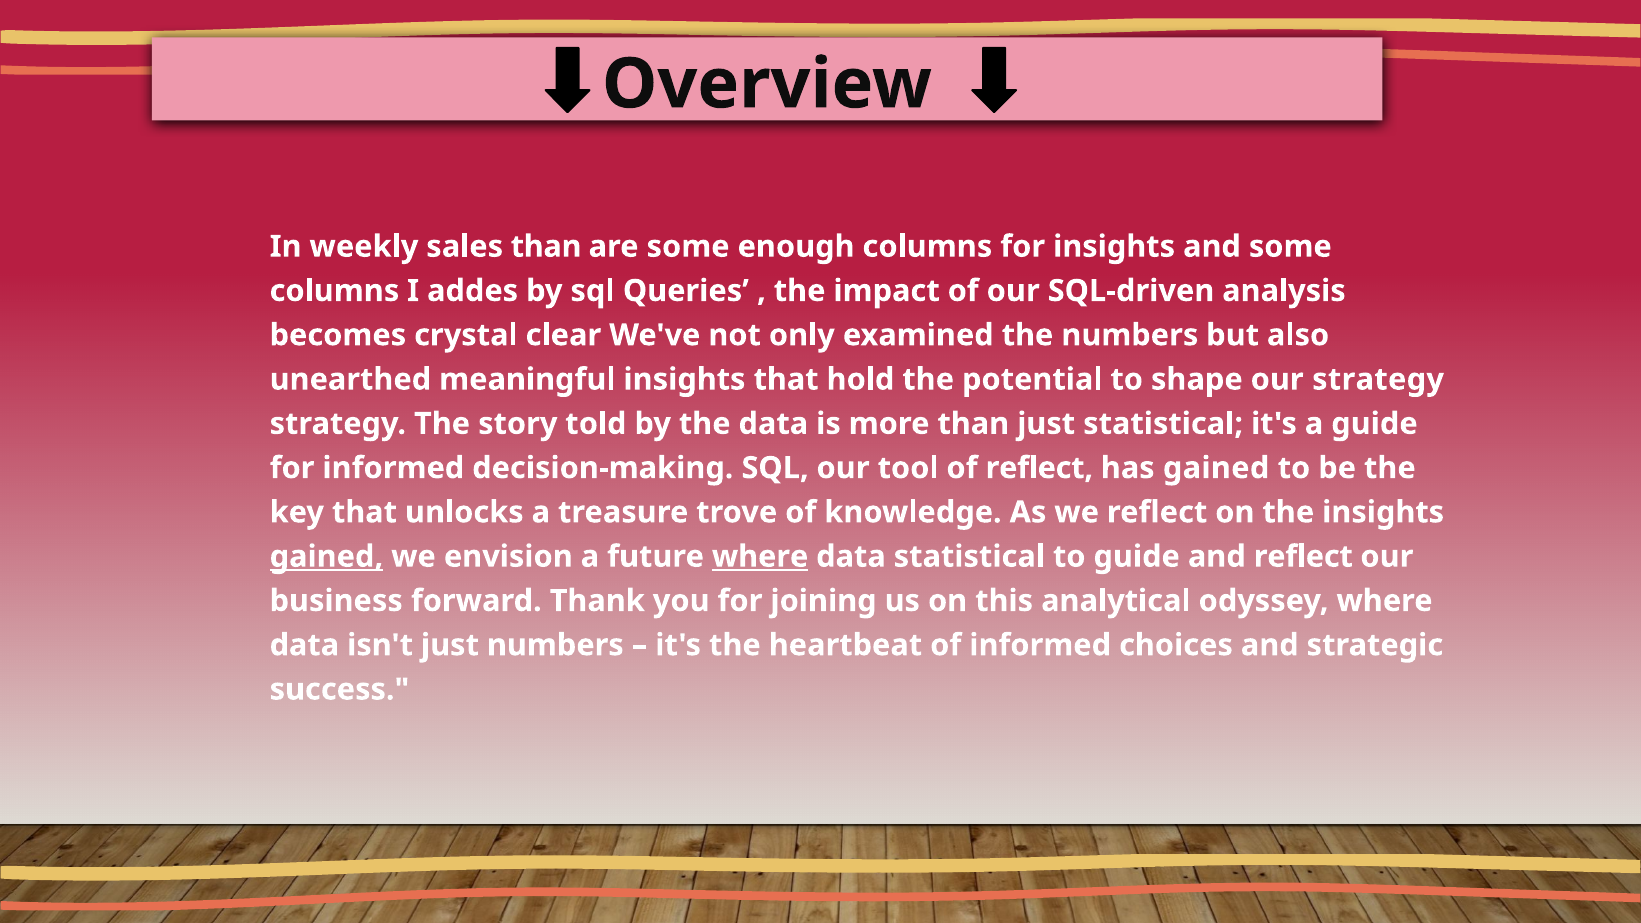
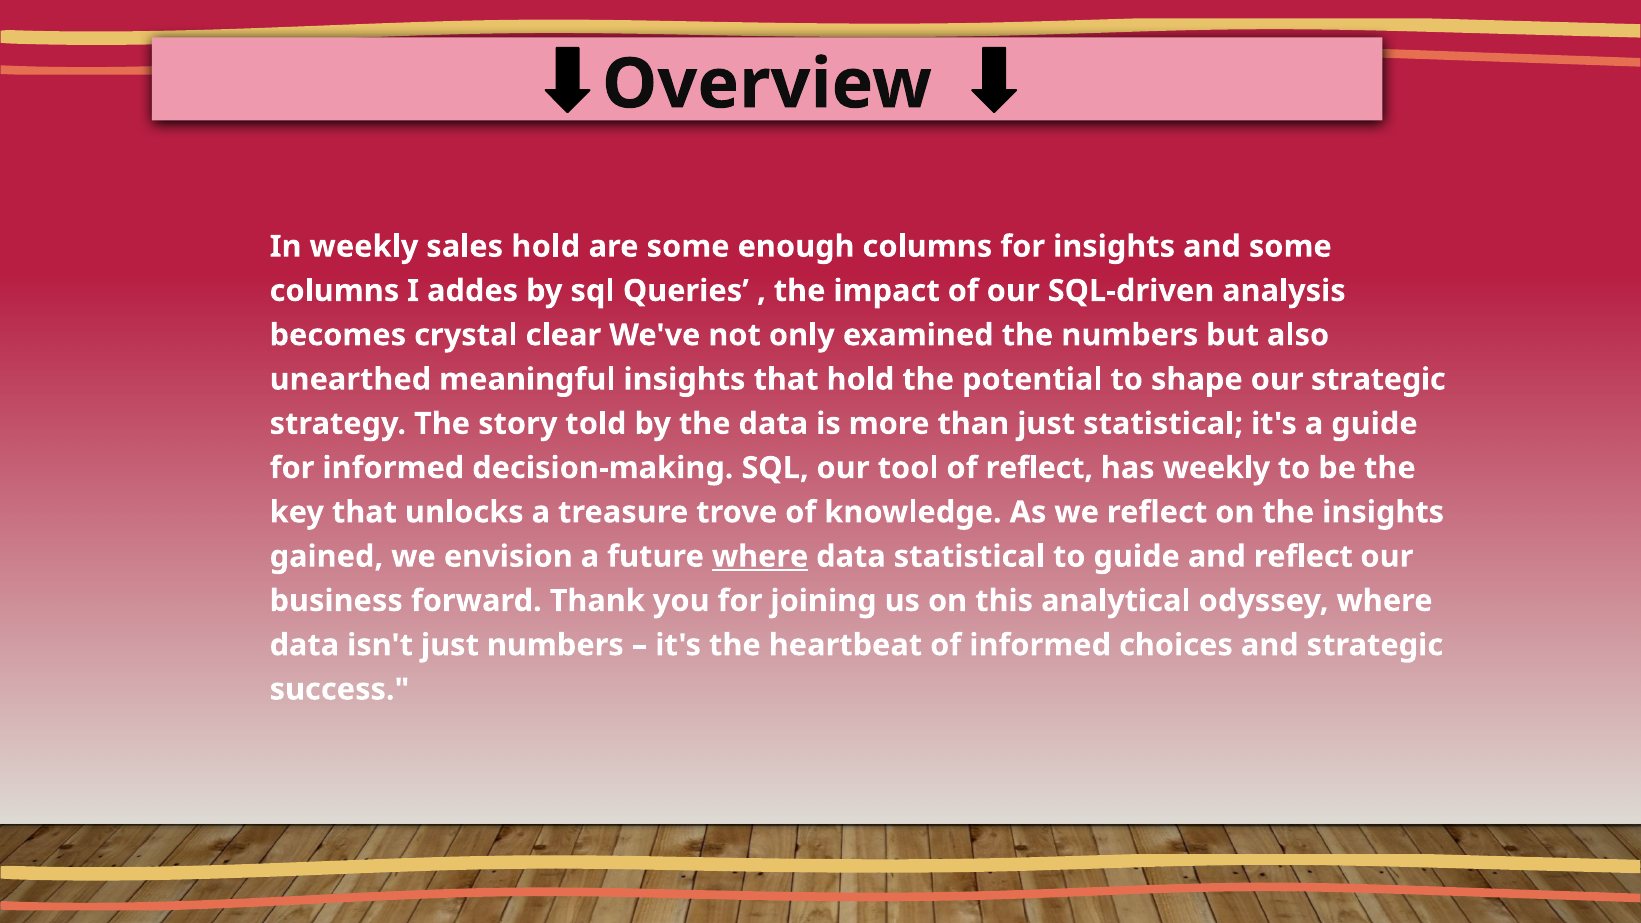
sales than: than -> hold (546, 247)
our strategy: strategy -> strategic (1378, 379)
has gained: gained -> weekly (1216, 468)
gained underline: present -> none (326, 557)
